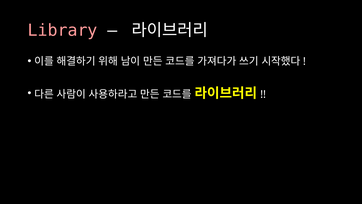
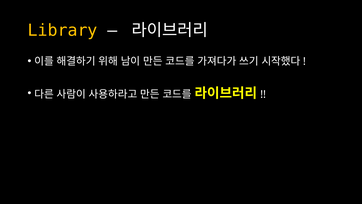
Library colour: pink -> yellow (63, 30)
